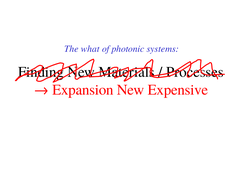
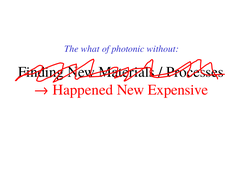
systems: systems -> without (163, 49)
Expansion: Expansion -> Happened (83, 90)
